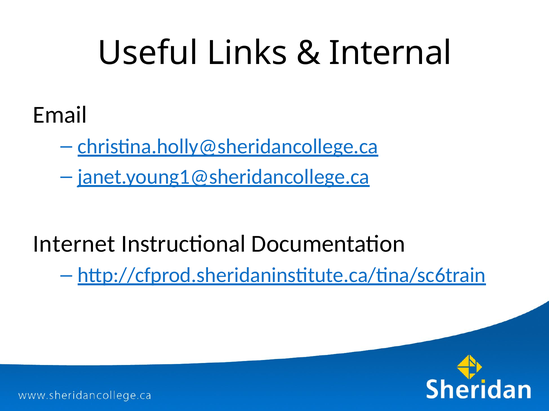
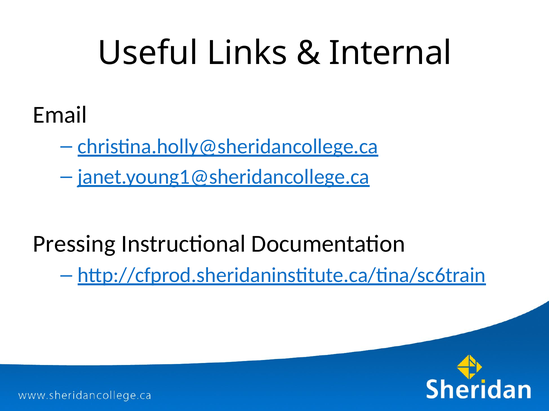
Internet: Internet -> Pressing (74, 244)
